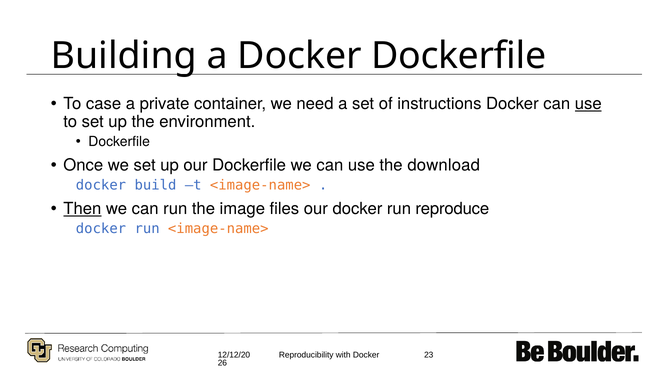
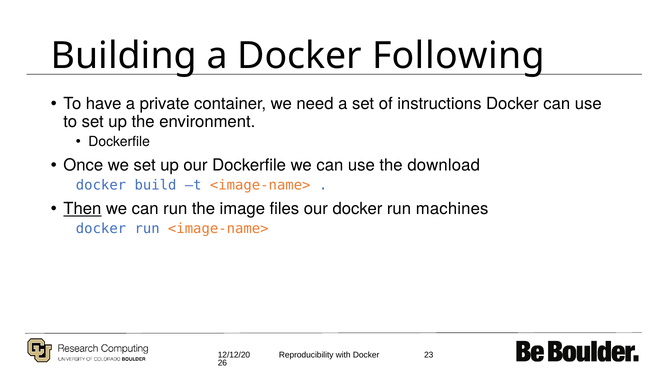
Docker Dockerfile: Dockerfile -> Following (458, 56)
case: case -> have (104, 104)
use underline: present -> none (588, 104)
reproduce: reproduce -> machines (452, 209)
